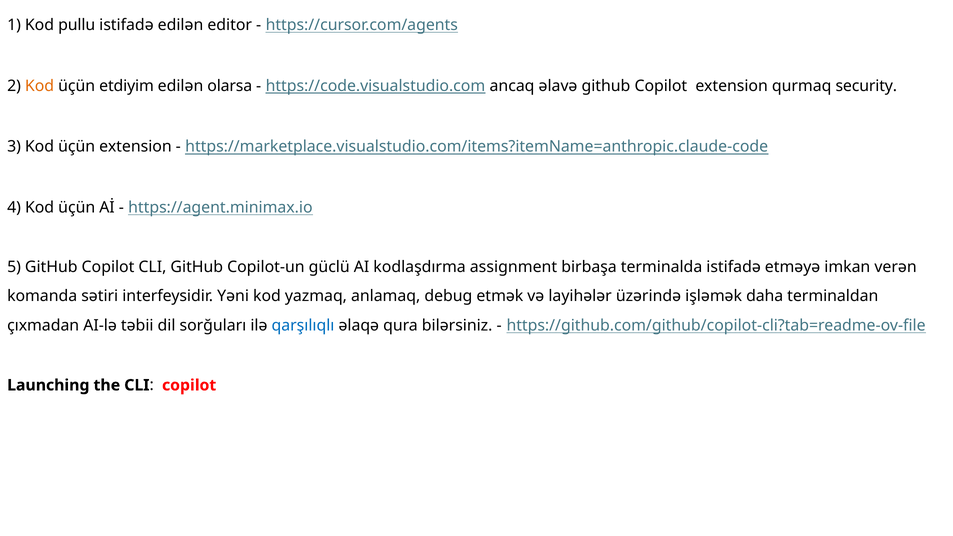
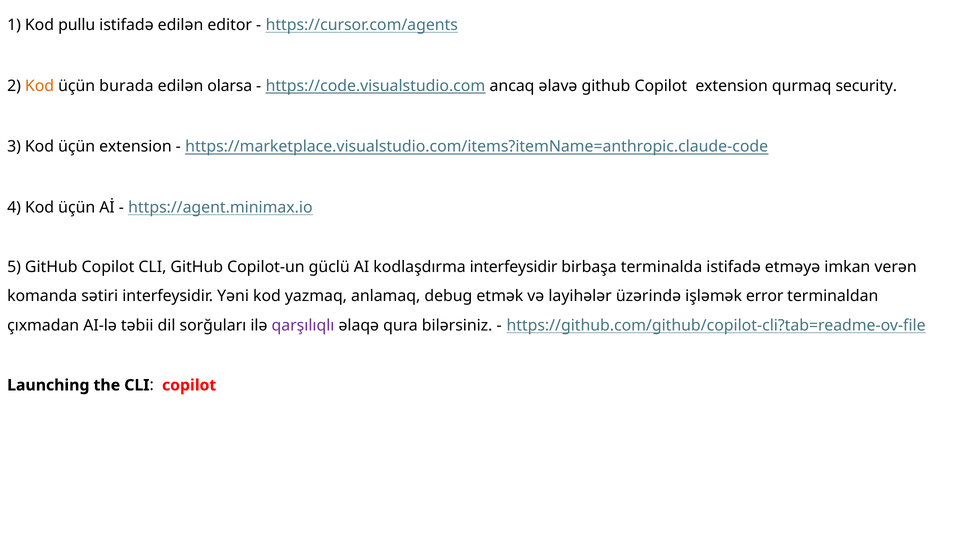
etdiyim: etdiyim -> burada (126, 86)
kodlaşdırma assignment: assignment -> interfeysidir (514, 267)
daha: daha -> error (765, 296)
qarşılıqlı colour: blue -> purple (303, 326)
